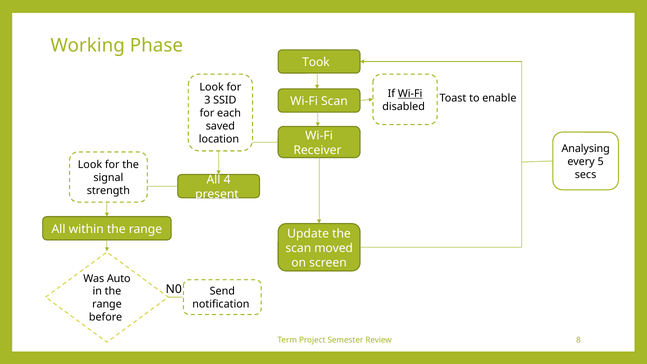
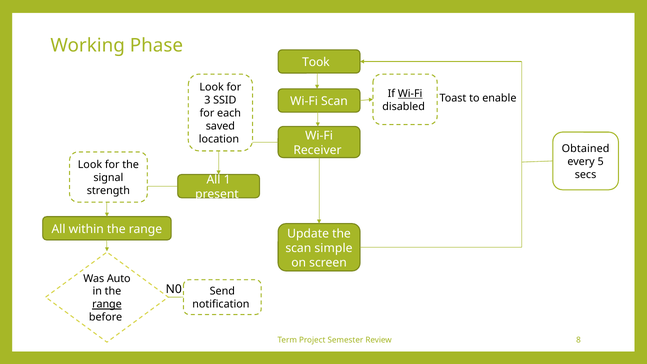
Analysing: Analysing -> Obtained (586, 149)
4: 4 -> 1 (227, 180)
moved: moved -> simple (334, 248)
range underline: none -> present (107, 304)
